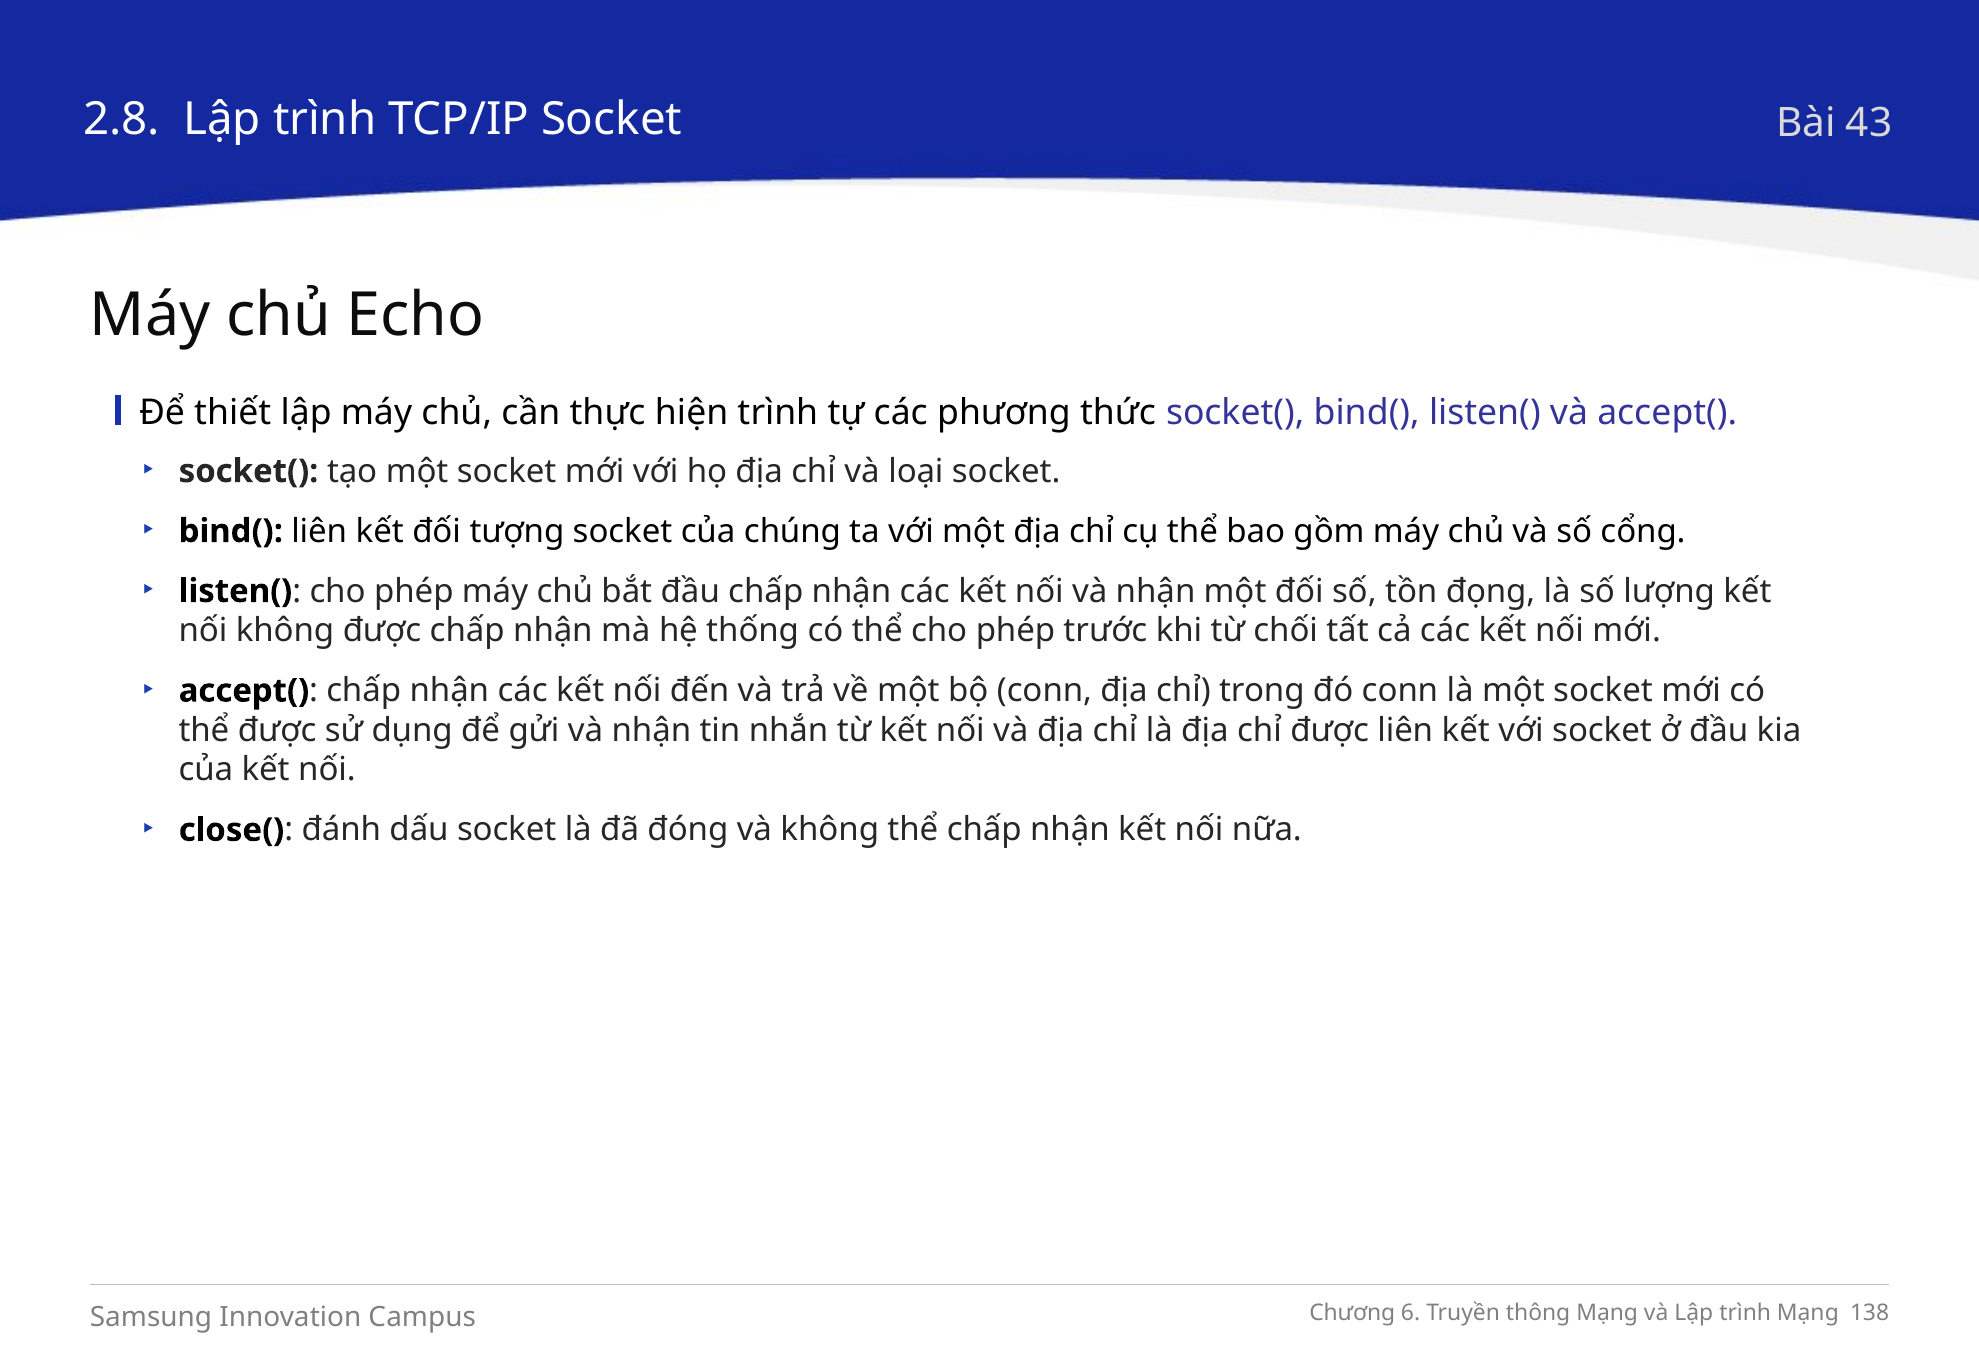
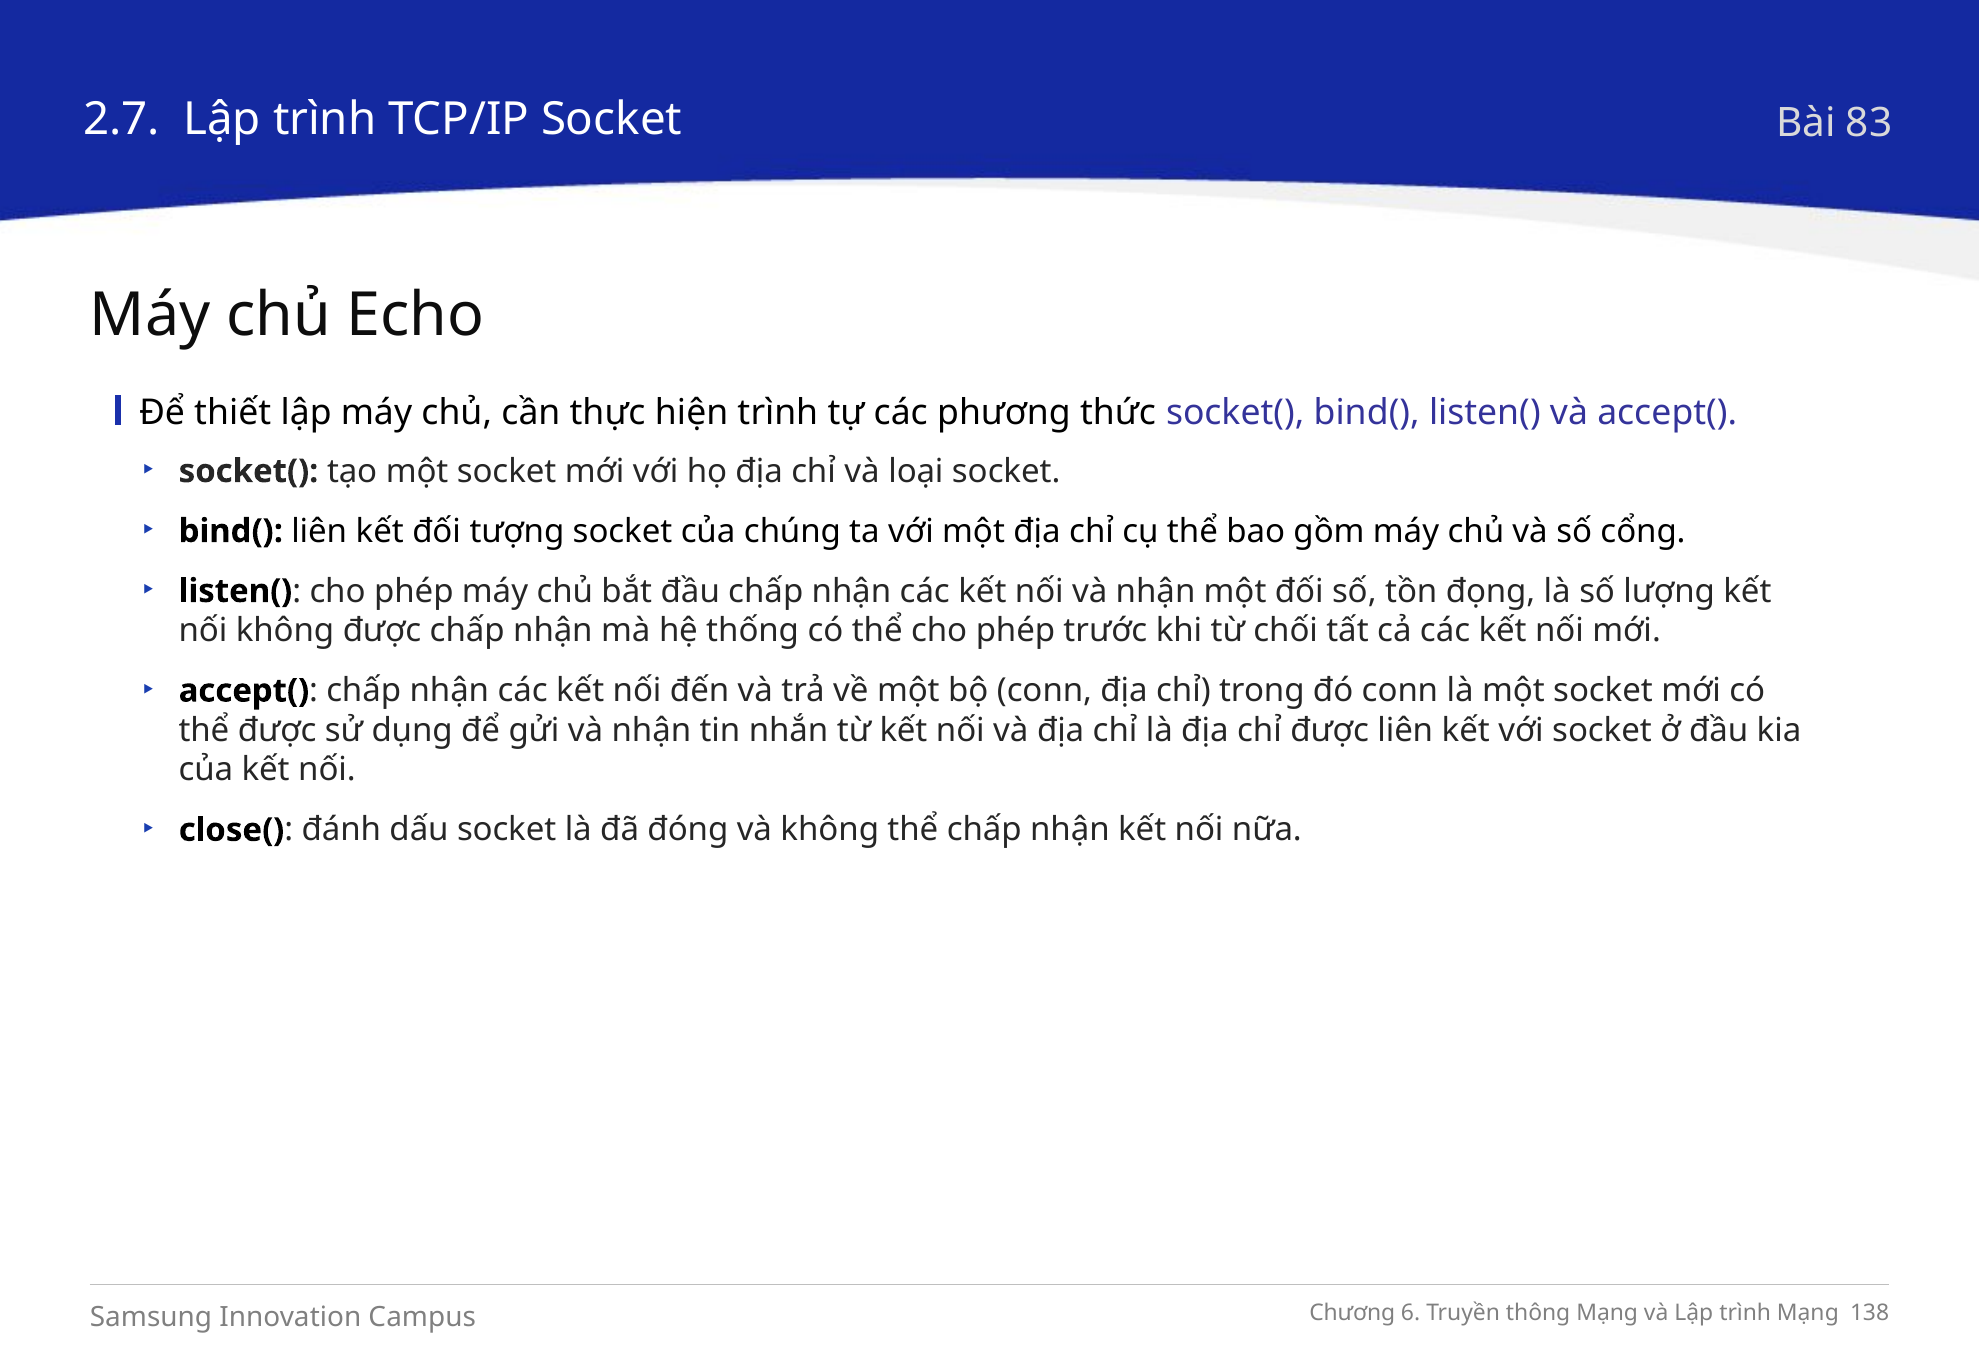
2.8: 2.8 -> 2.7 (121, 119)
43: 43 -> 83 (1869, 123)
